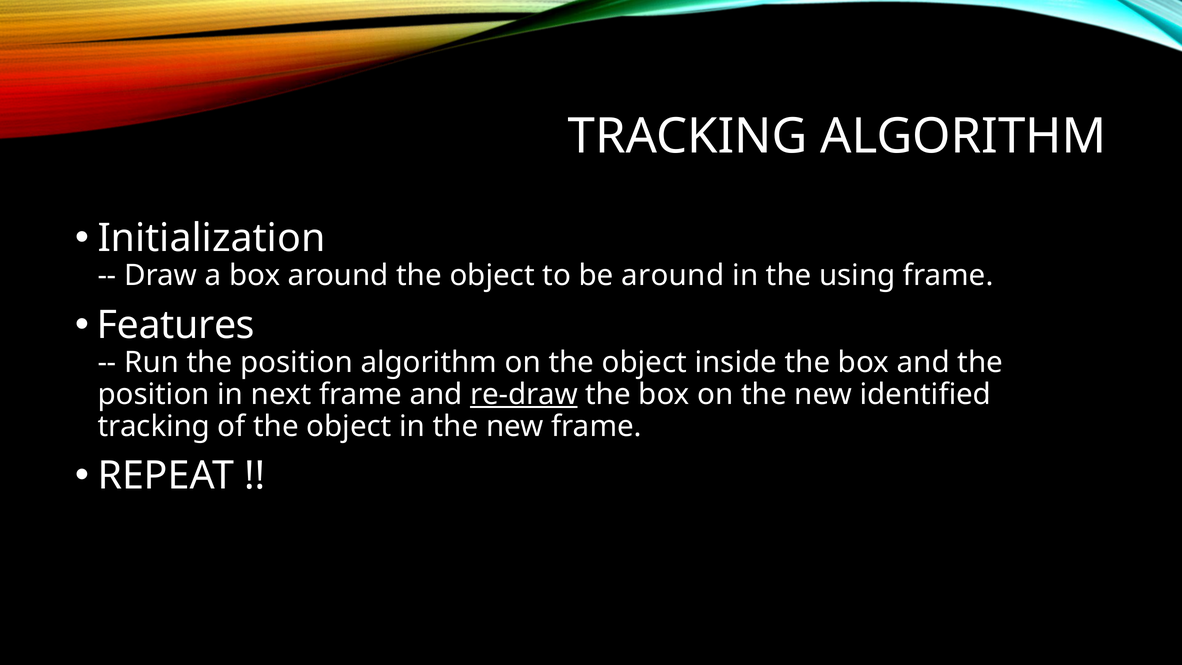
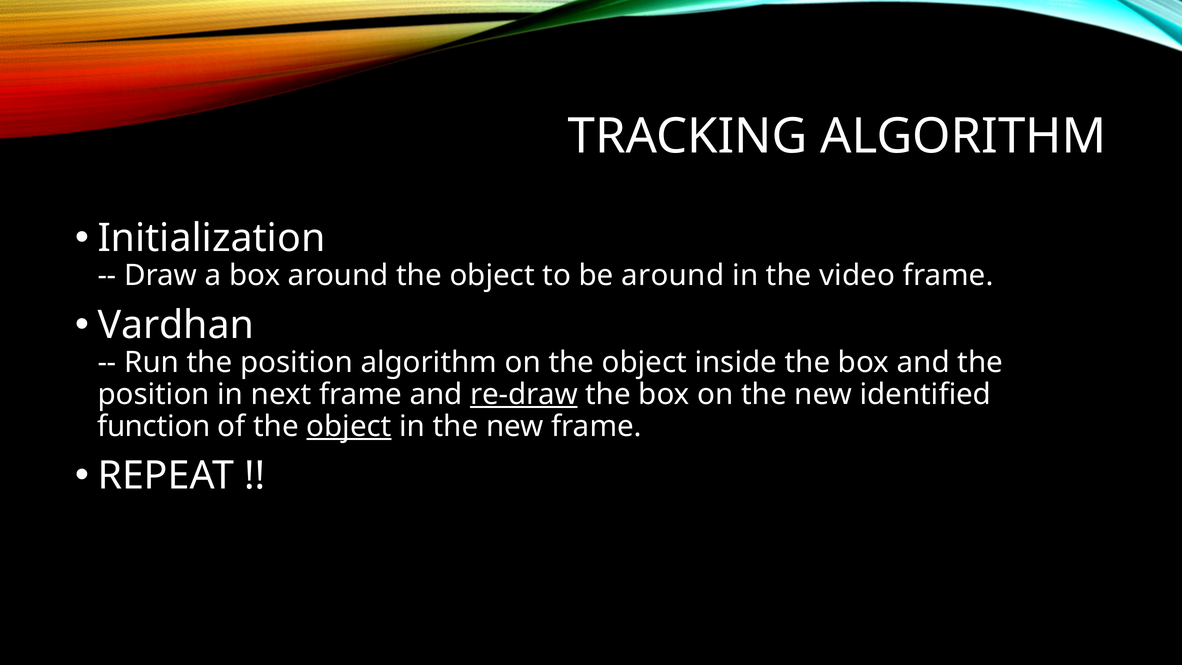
using: using -> video (857, 276)
Features: Features -> Vardhan (176, 325)
tracking: tracking -> function (154, 426)
object underline: none -> present (349, 426)
